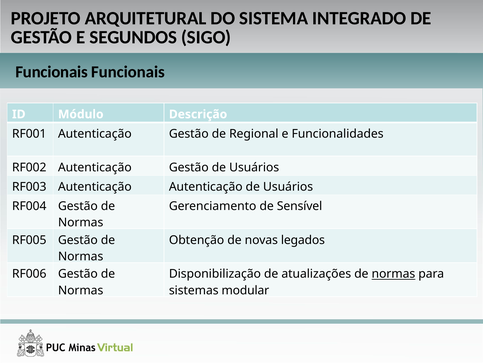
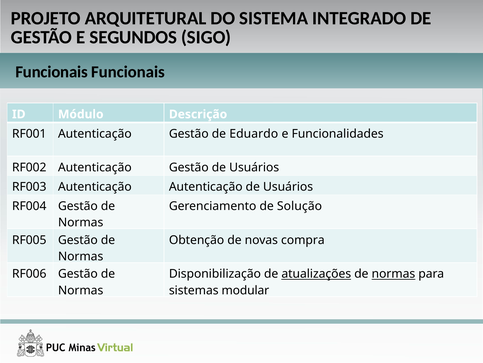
Regional: Regional -> Eduardo (254, 133)
Sensível: Sensível -> Solução (299, 206)
legados: legados -> compra (303, 240)
atualizações underline: none -> present (316, 273)
